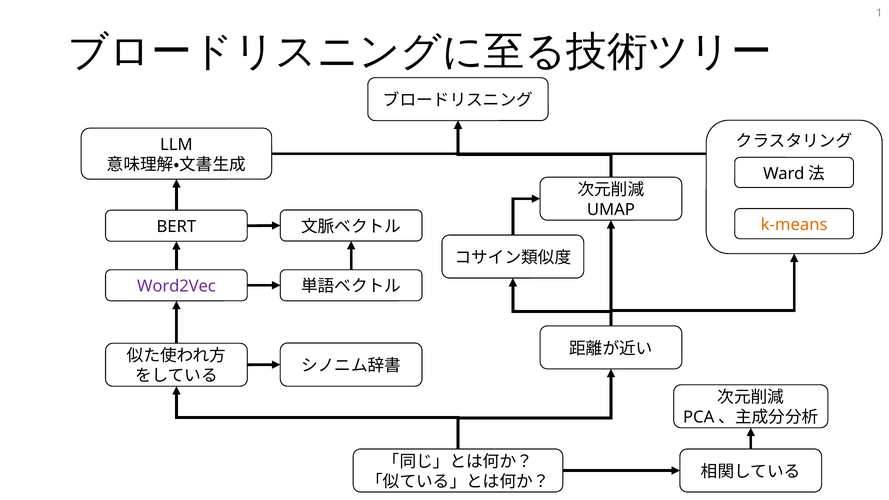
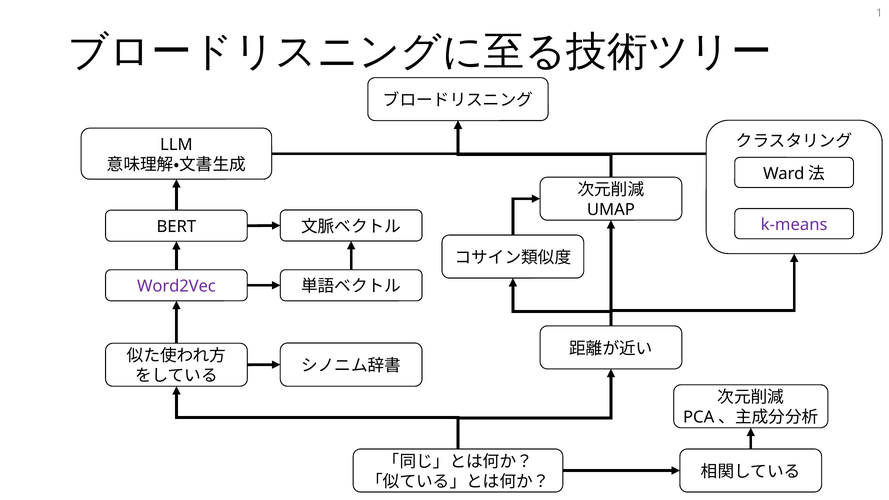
k-means colour: orange -> purple (794, 225)
